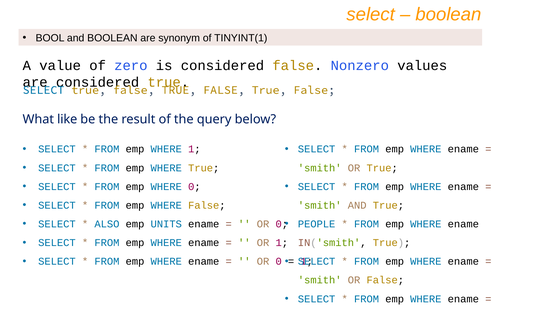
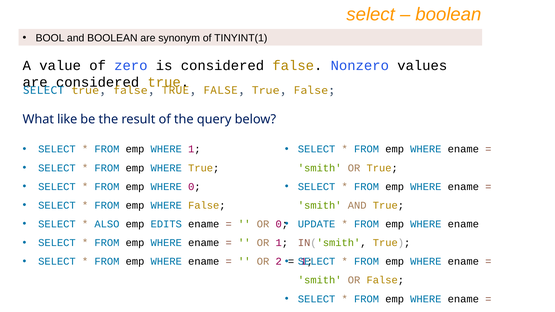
UNITS: UNITS -> EDITS (166, 224)
PEOPLE: PEOPLE -> UPDATE (317, 224)
0: 0 -> 2 (279, 262)
